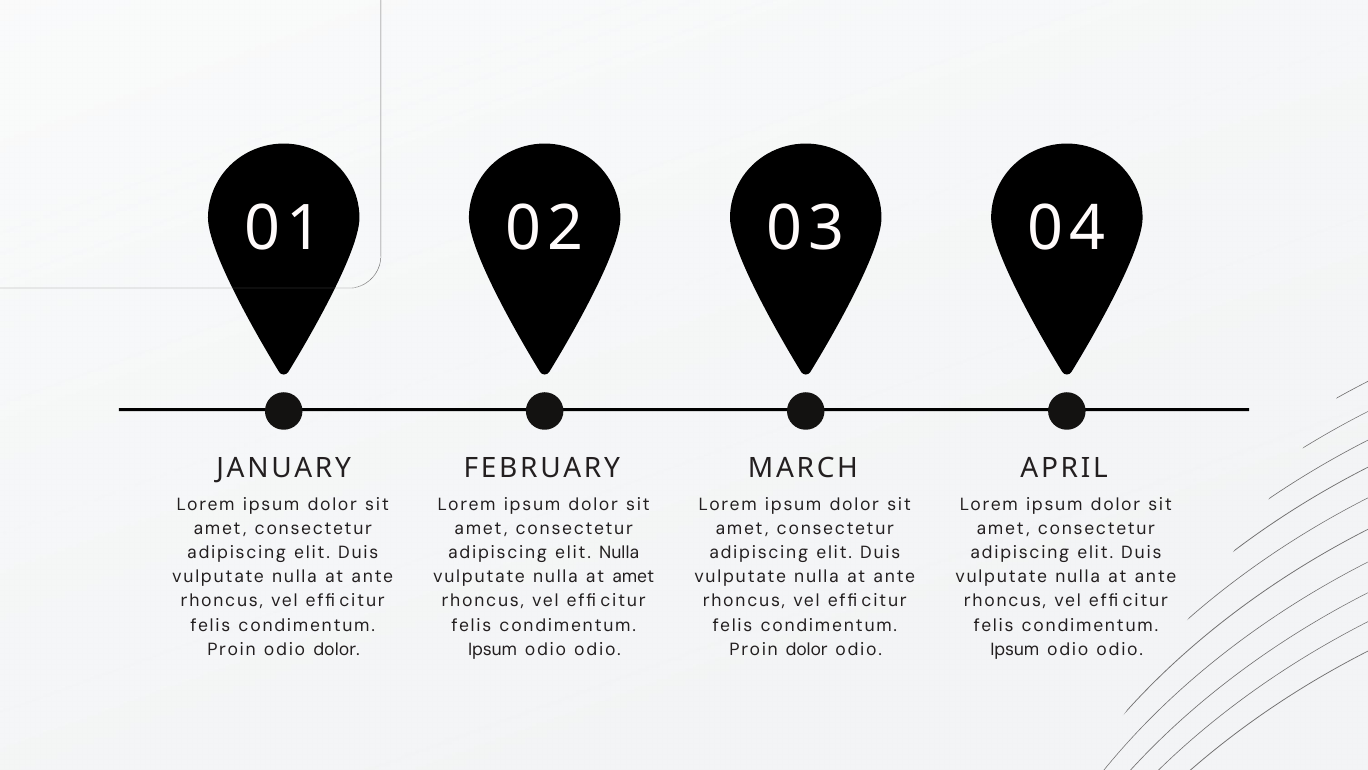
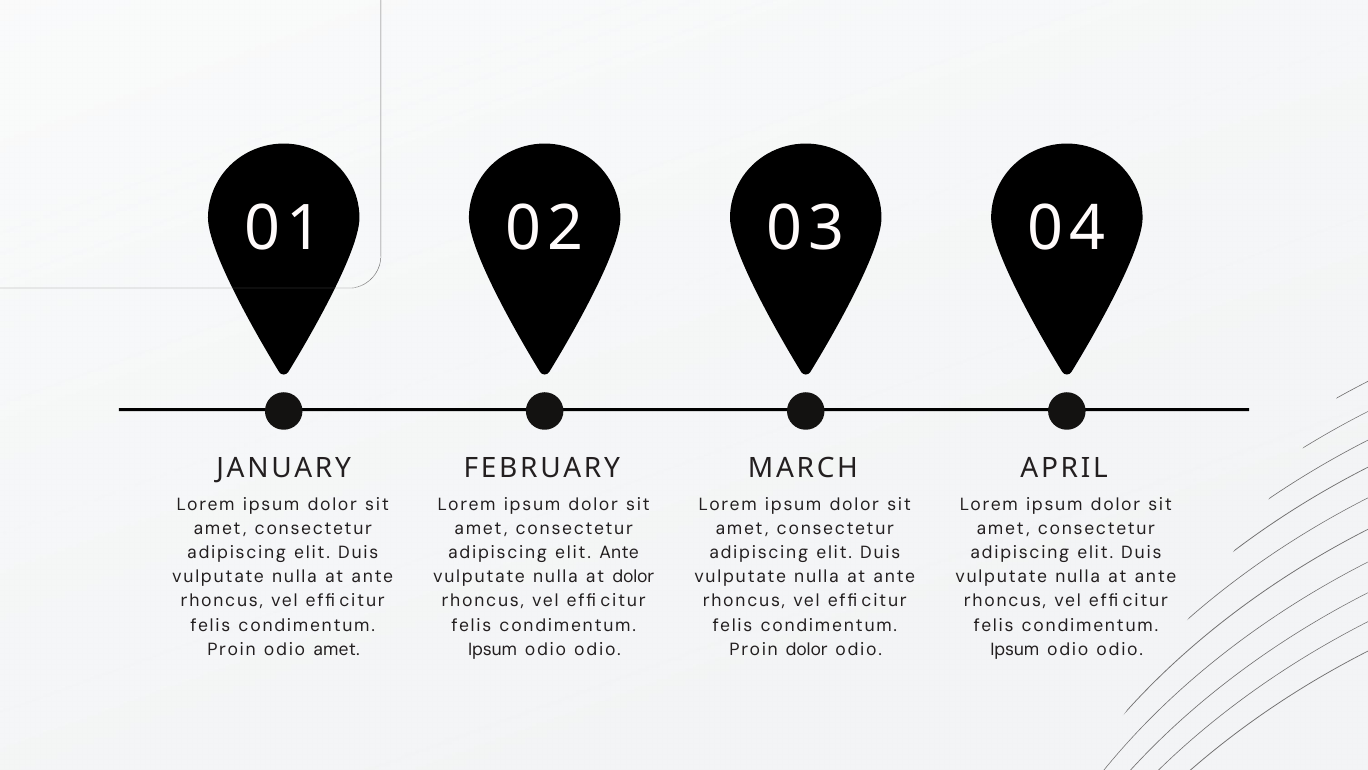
elit Nulla: Nulla -> Ante (619, 552)
at amet: amet -> dolor (633, 576)
odio dolor: dolor -> amet (337, 649)
